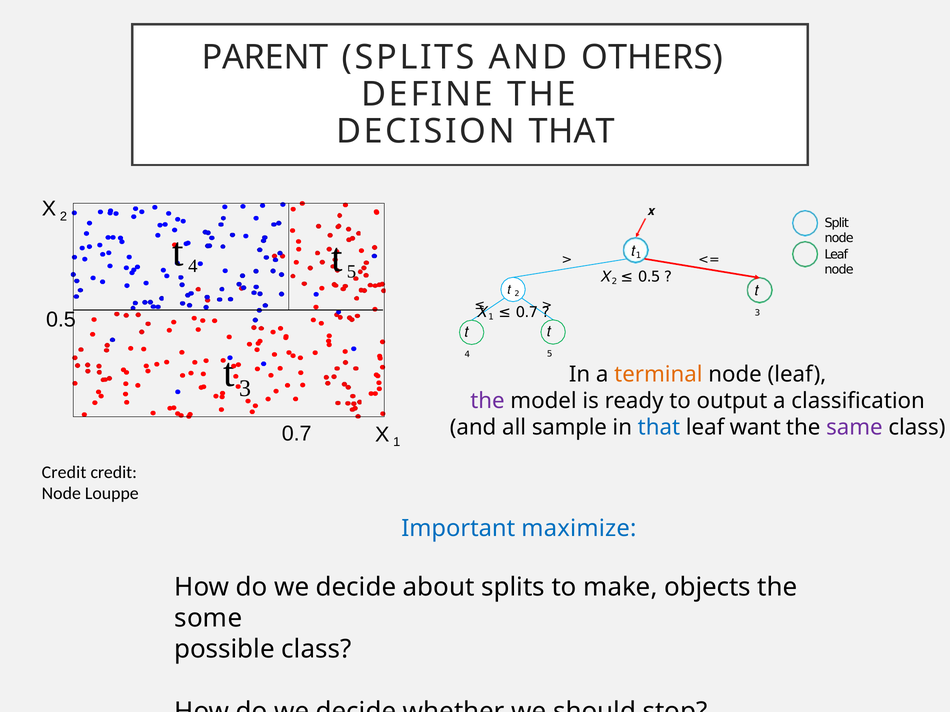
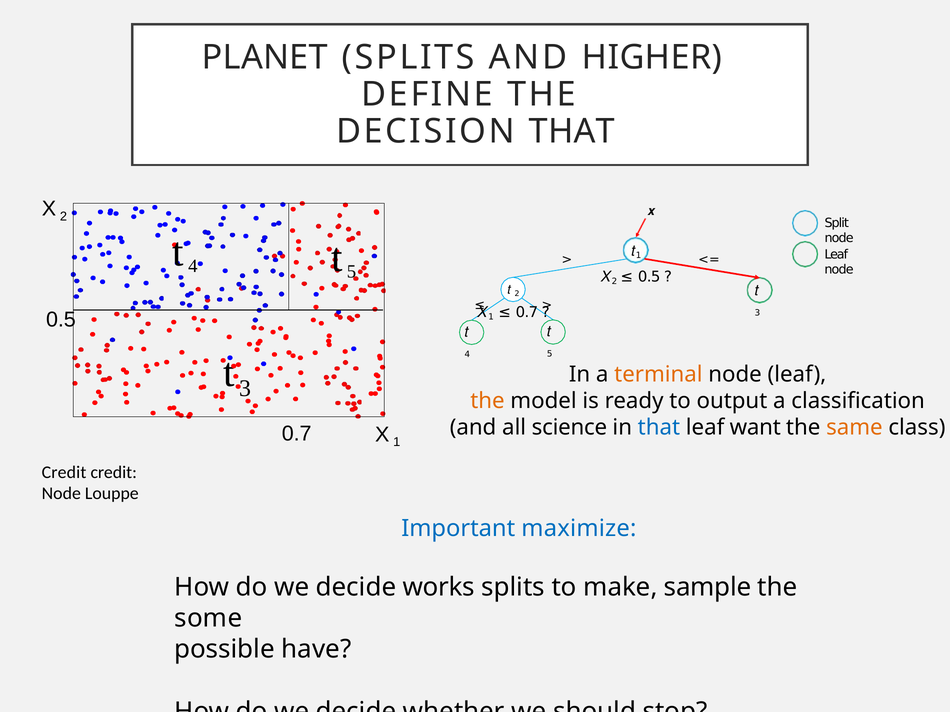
PARENT: PARENT -> PLANET (265, 57)
OTHERS: OTHERS -> HIGHER (652, 57)
the colour: purple -> orange (487, 401)
sample: sample -> science (569, 428)
same colour: purple -> orange (854, 428)
about: about -> works (439, 587)
objects: objects -> sample (708, 587)
possible class: class -> have (316, 650)
